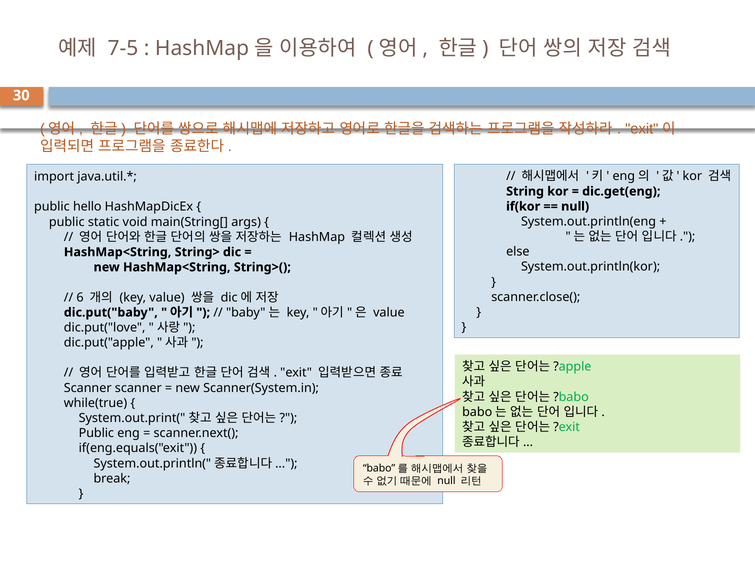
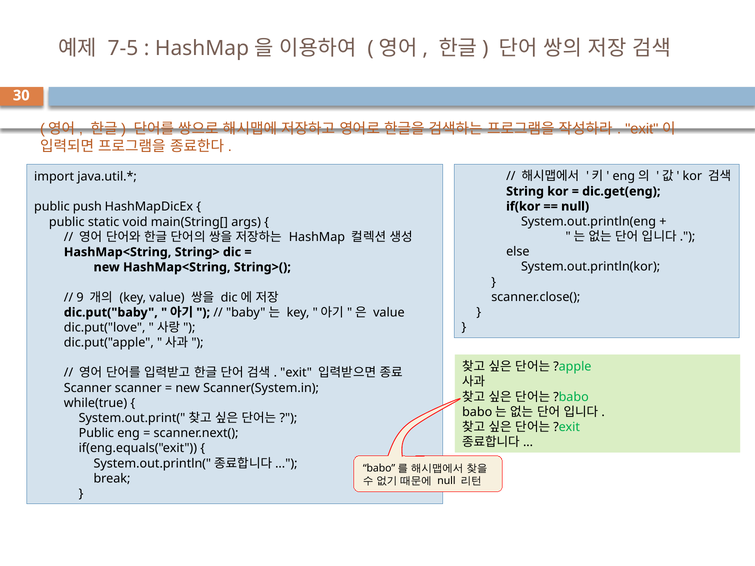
hello: hello -> push (87, 207)
6: 6 -> 9 (80, 297)
